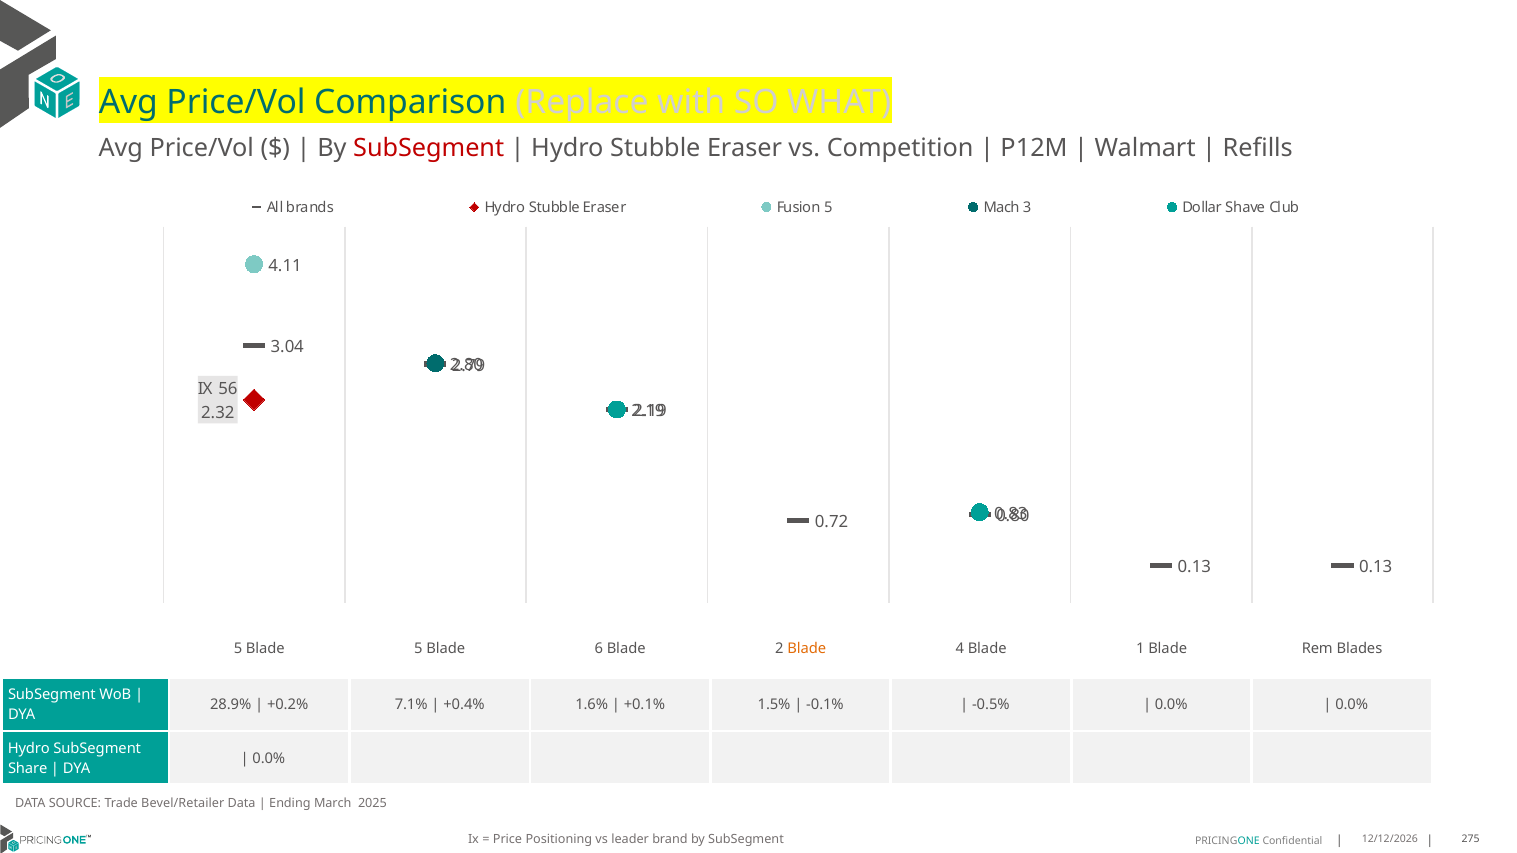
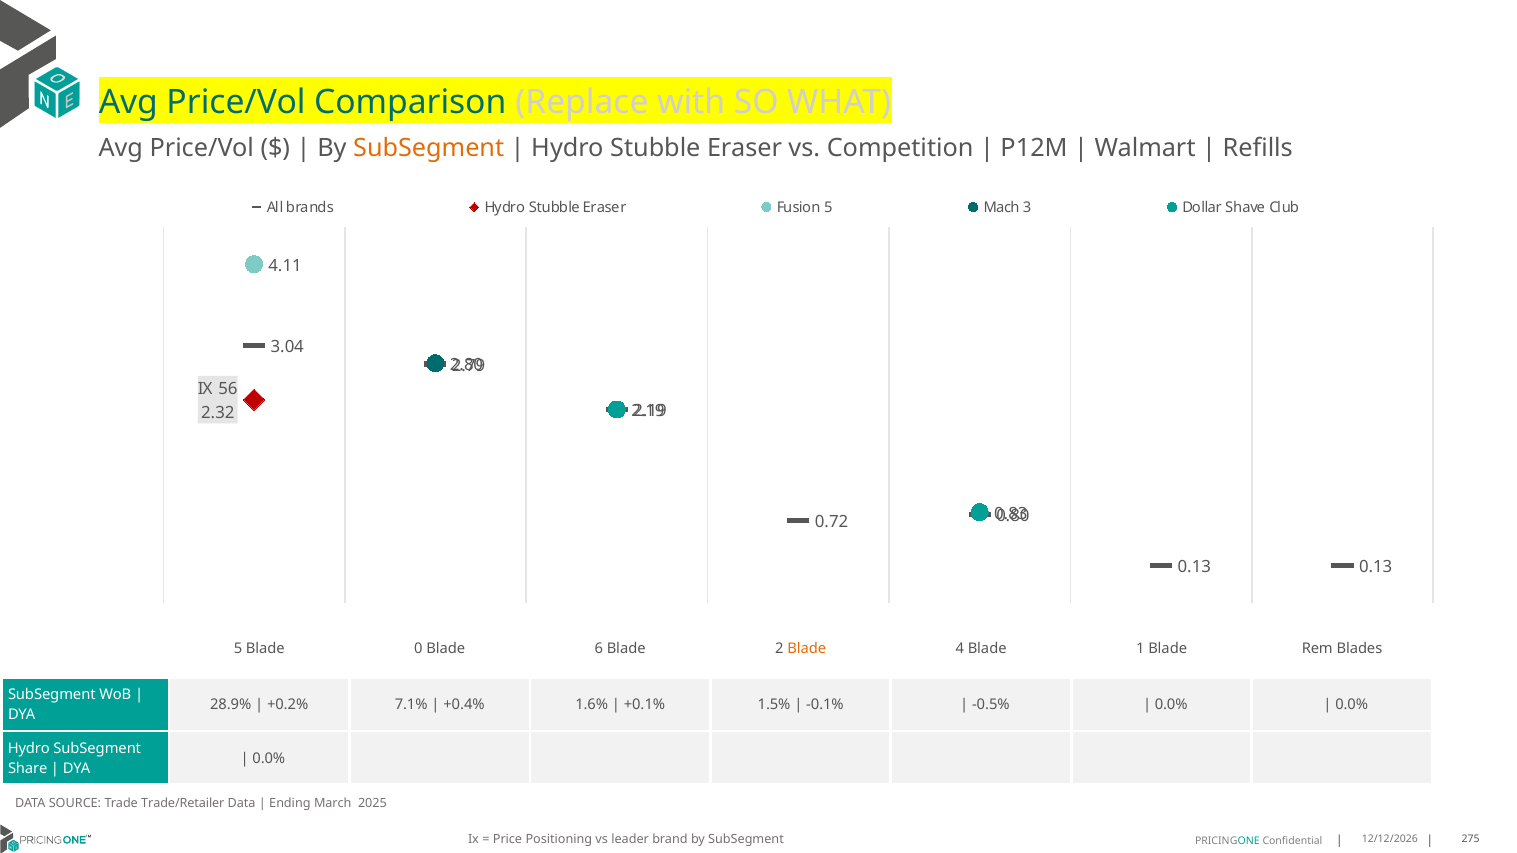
SubSegment colour: red -> orange (429, 148)
Blade 5: 5 -> 0 (418, 649)
Bevel/Retailer: Bevel/Retailer -> Trade/Retailer (183, 804)
